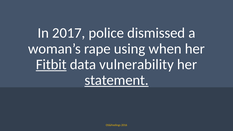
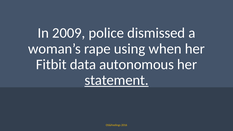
2017: 2017 -> 2009 (69, 33)
Fitbit underline: present -> none (51, 64)
vulnerability: vulnerability -> autonomous (137, 64)
